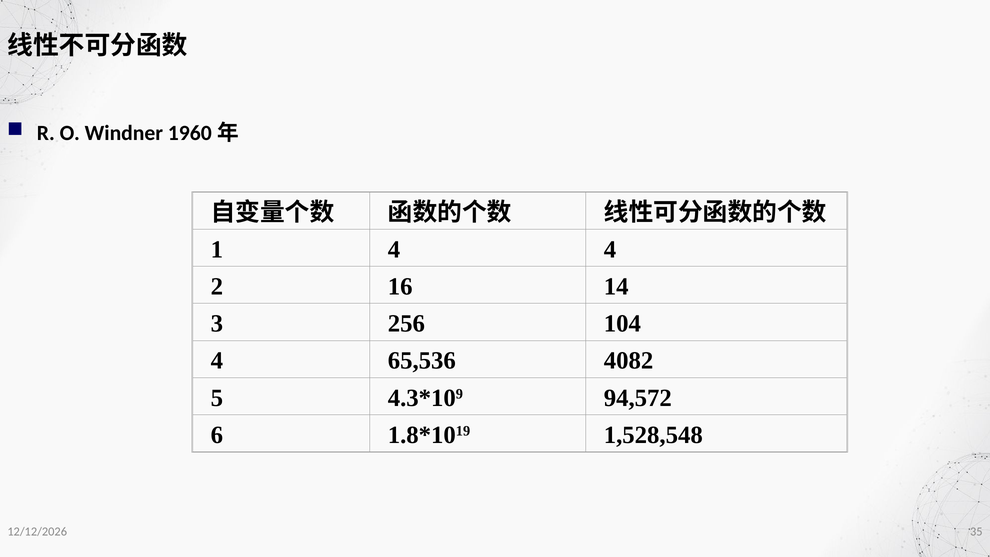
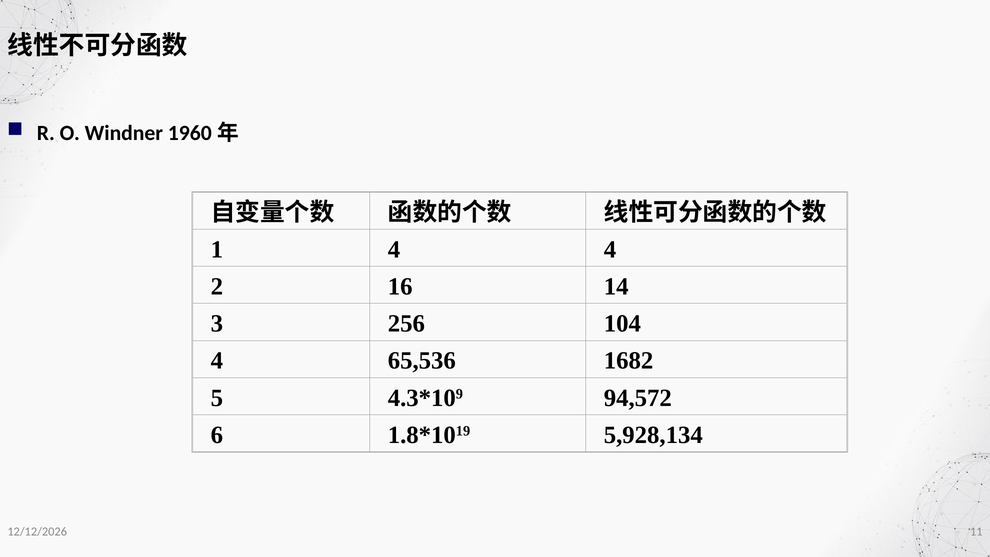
4082: 4082 -> 1682 (629, 361)
1,528,548: 1,528,548 -> 5,928,134 (653, 435)
35: 35 -> 11 (976, 532)
